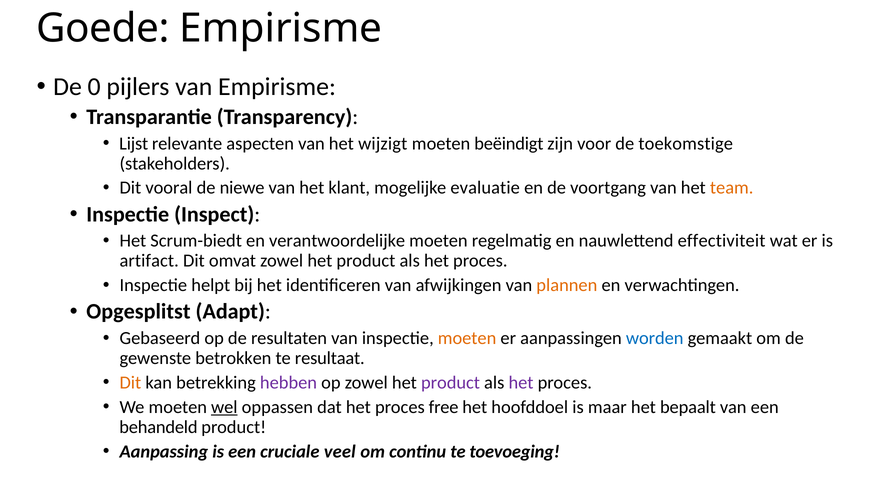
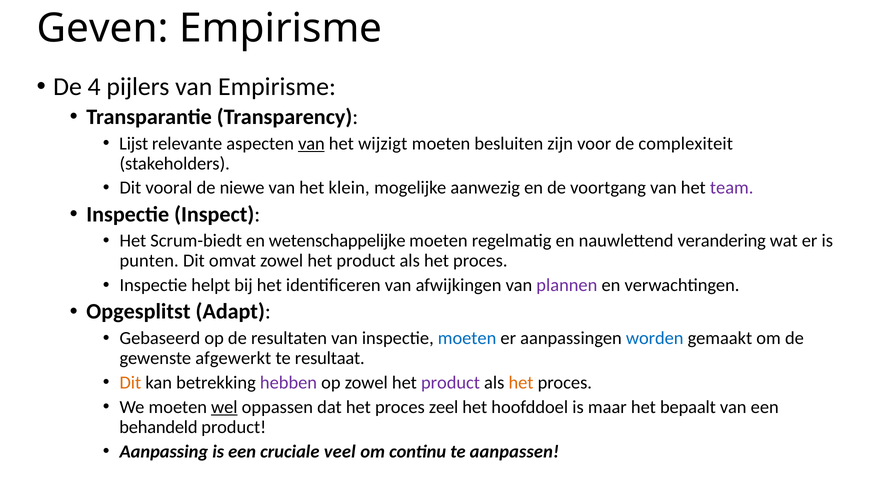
Goede: Goede -> Geven (103, 29)
0: 0 -> 4 (94, 87)
van underline: none -> present (311, 144)
beëindigt: beëindigt -> besluiten (509, 144)
toekomstige: toekomstige -> complexiteit (686, 144)
klant: klant -> klein (349, 188)
evaluatie: evaluatie -> aanwezig (485, 188)
team colour: orange -> purple (732, 188)
verantwoordelijke: verantwoordelijke -> wetenschappelijke (337, 241)
effectiviteit: effectiviteit -> verandering (722, 241)
artifact: artifact -> punten (149, 261)
plannen colour: orange -> purple (567, 285)
moeten colour: orange -> blue (467, 338)
betrokken: betrokken -> afgewerkt (233, 358)
het colour: purple -> orange (521, 383)
free: free -> zeel (444, 407)
toevoeging: toevoeging -> aanpassen (514, 452)
